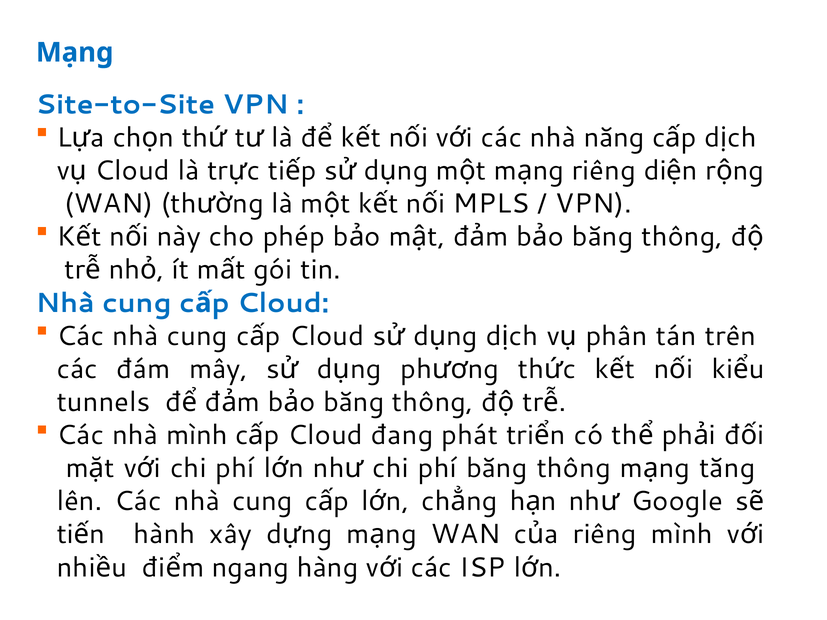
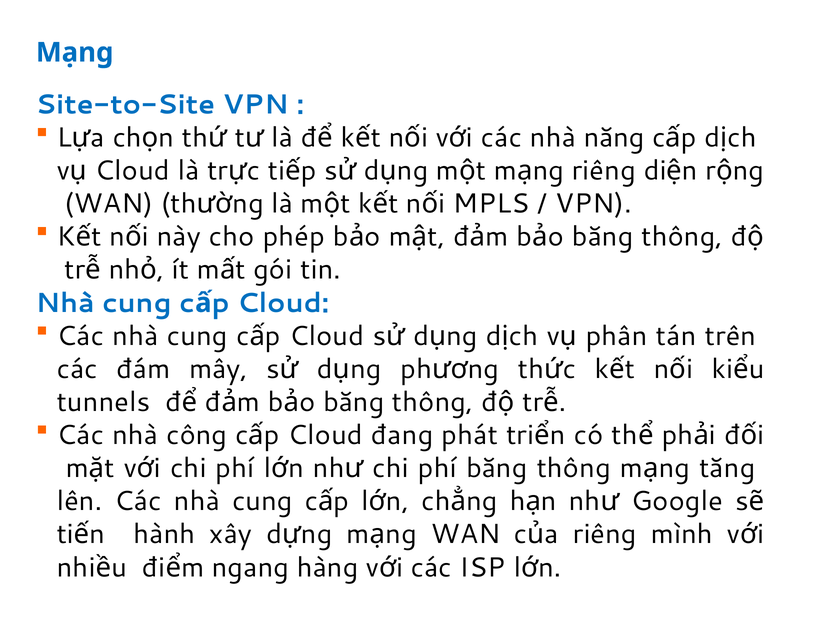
nhà mình: mình -> công (197, 435)
